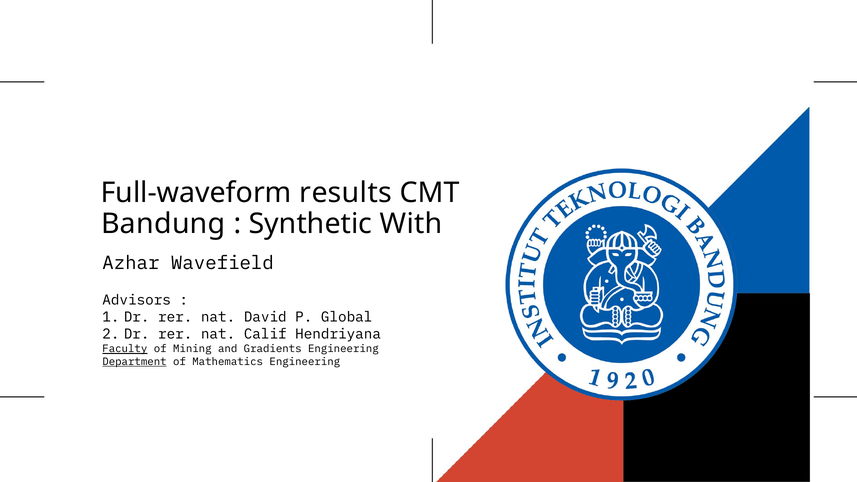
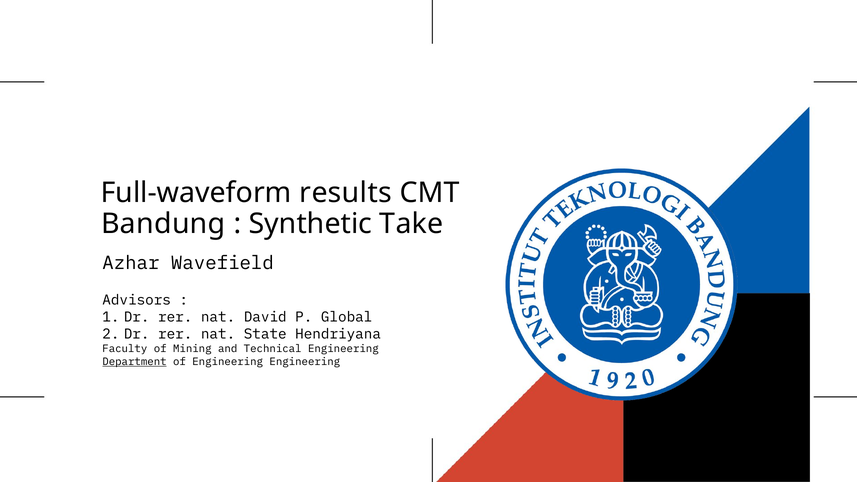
With: With -> Take (411, 224)
Calif: Calif -> State (265, 334)
Faculty underline: present -> none (125, 349)
Gradients: Gradients -> Technical (273, 349)
of Mathematics: Mathematics -> Engineering (228, 362)
